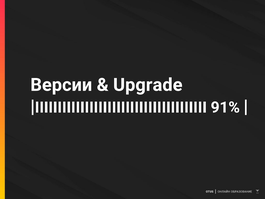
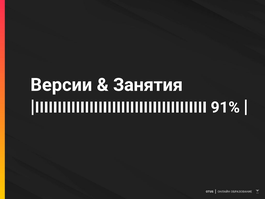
Upgrade: Upgrade -> Занятия (148, 85)
